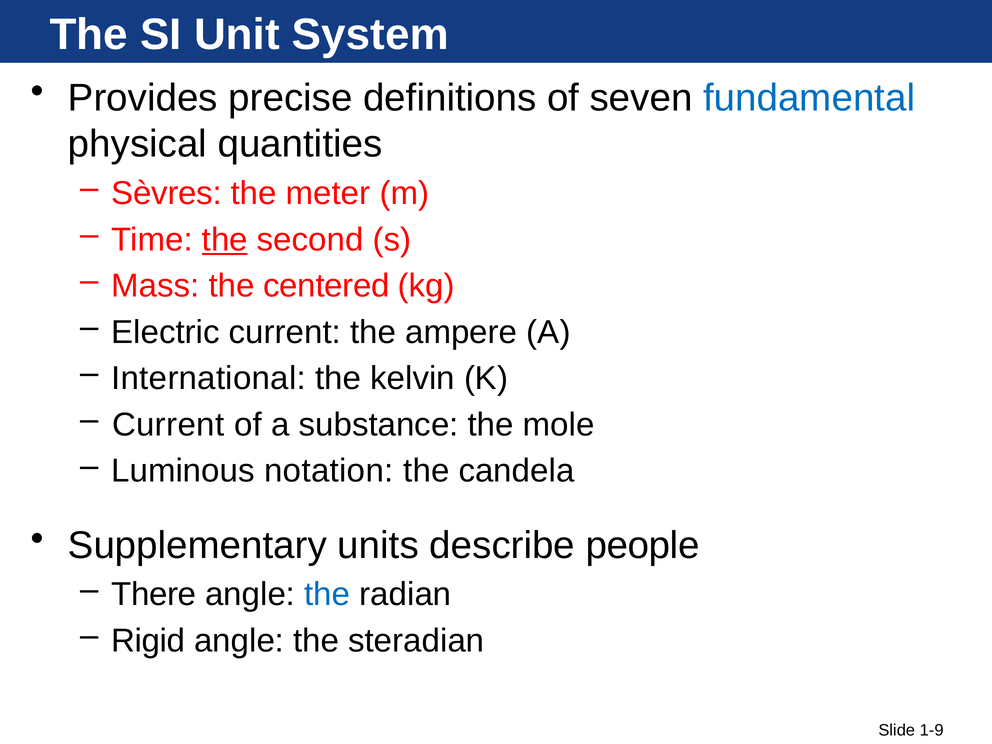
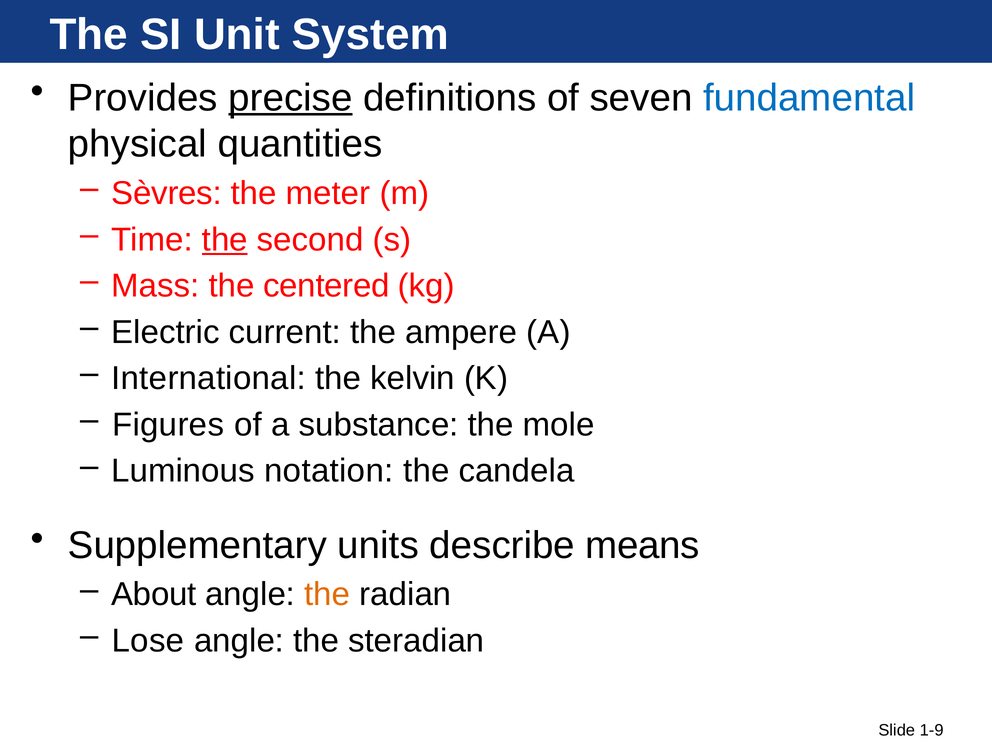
precise underline: none -> present (290, 98)
Current: Current -> Figures (168, 425)
people: people -> means (643, 545)
There: There -> About (154, 595)
the colour: blue -> orange (327, 595)
Rigid: Rigid -> Lose (148, 641)
